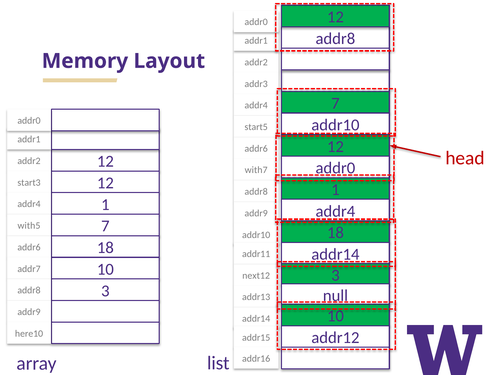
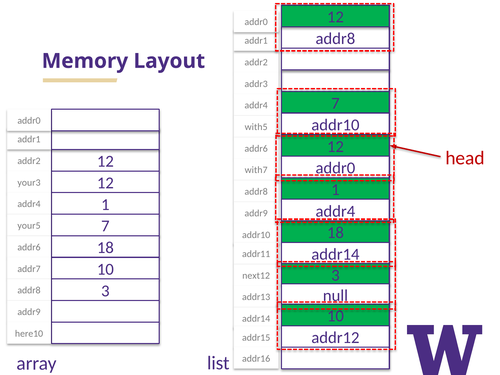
start5: start5 -> with5 (256, 127)
start3: start3 -> your3 (29, 183)
with5: with5 -> your5 (29, 226)
